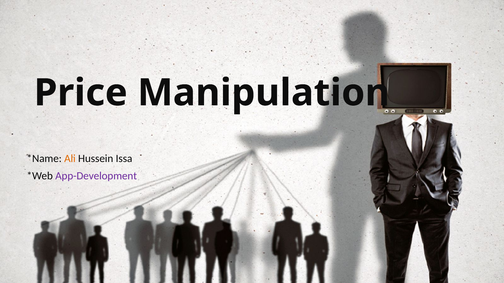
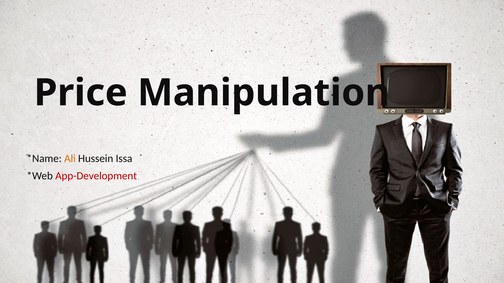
App-Development colour: purple -> red (96, 176)
